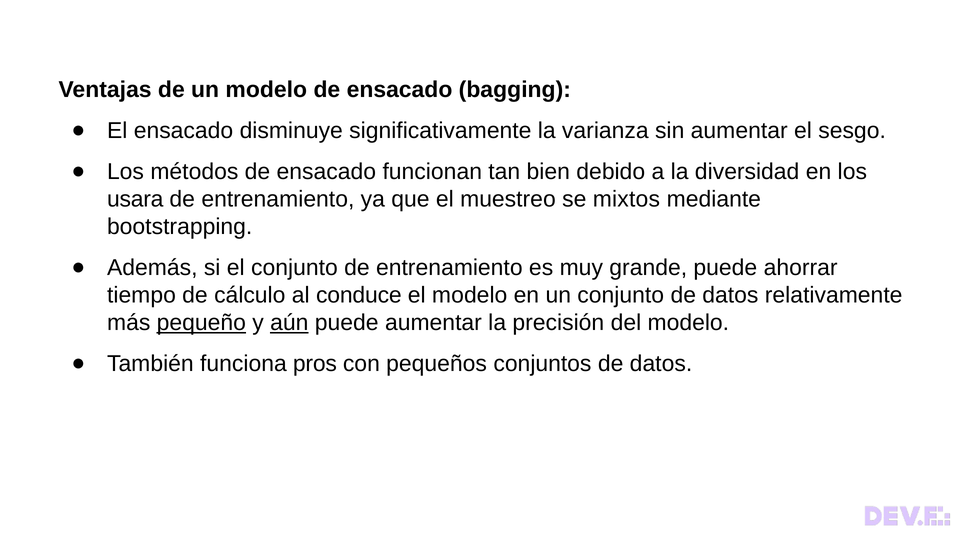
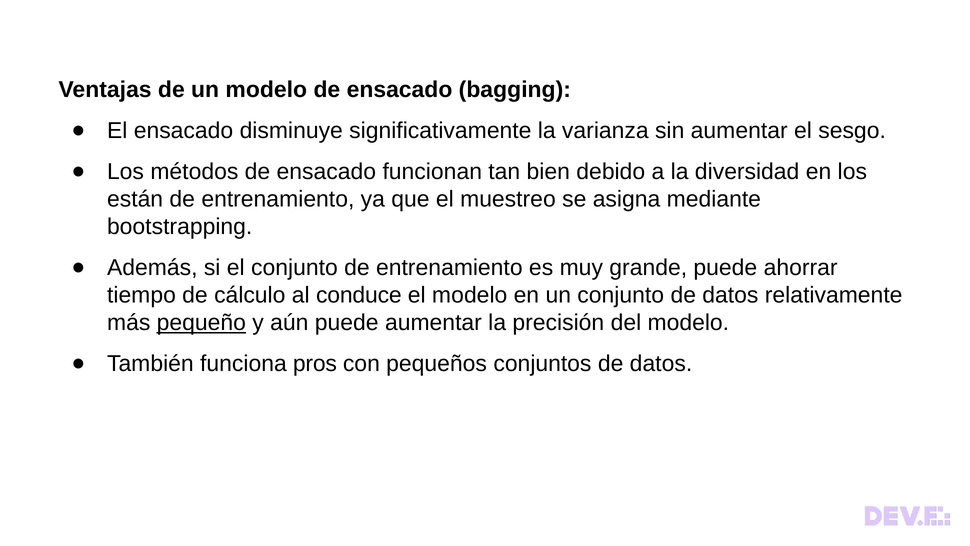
usara: usara -> están (135, 199)
mixtos: mixtos -> asigna (626, 199)
aún underline: present -> none (289, 323)
